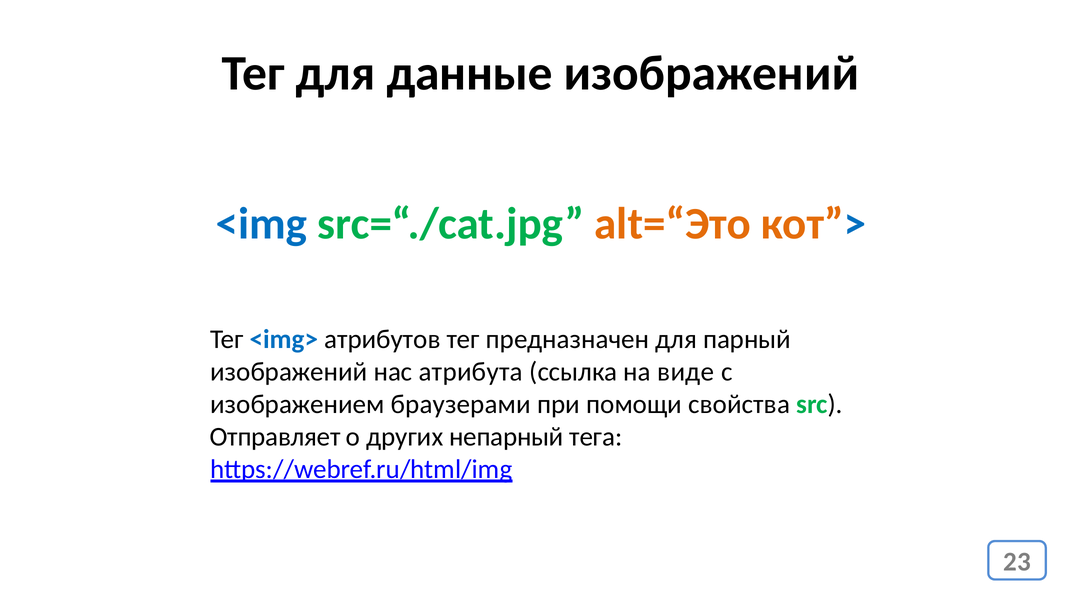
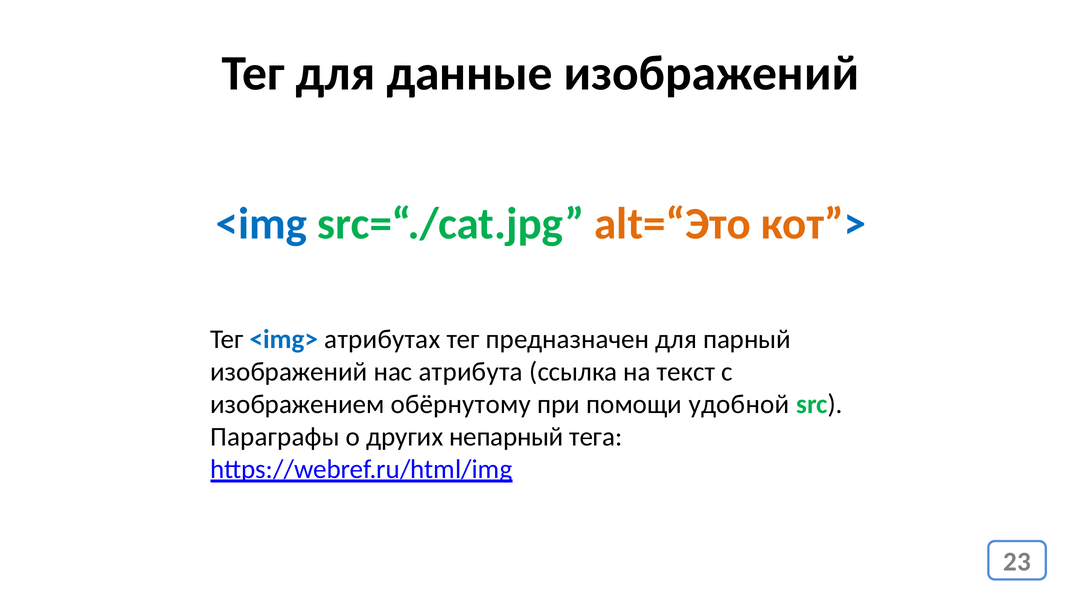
атрибутов: атрибутов -> атрибутах (382, 339)
виде: виде -> текст (686, 372)
браузерами: браузерами -> обёрнутому (461, 404)
свойства: свойства -> удобной (739, 404)
Отправляет: Отправляет -> Параграфы (275, 437)
